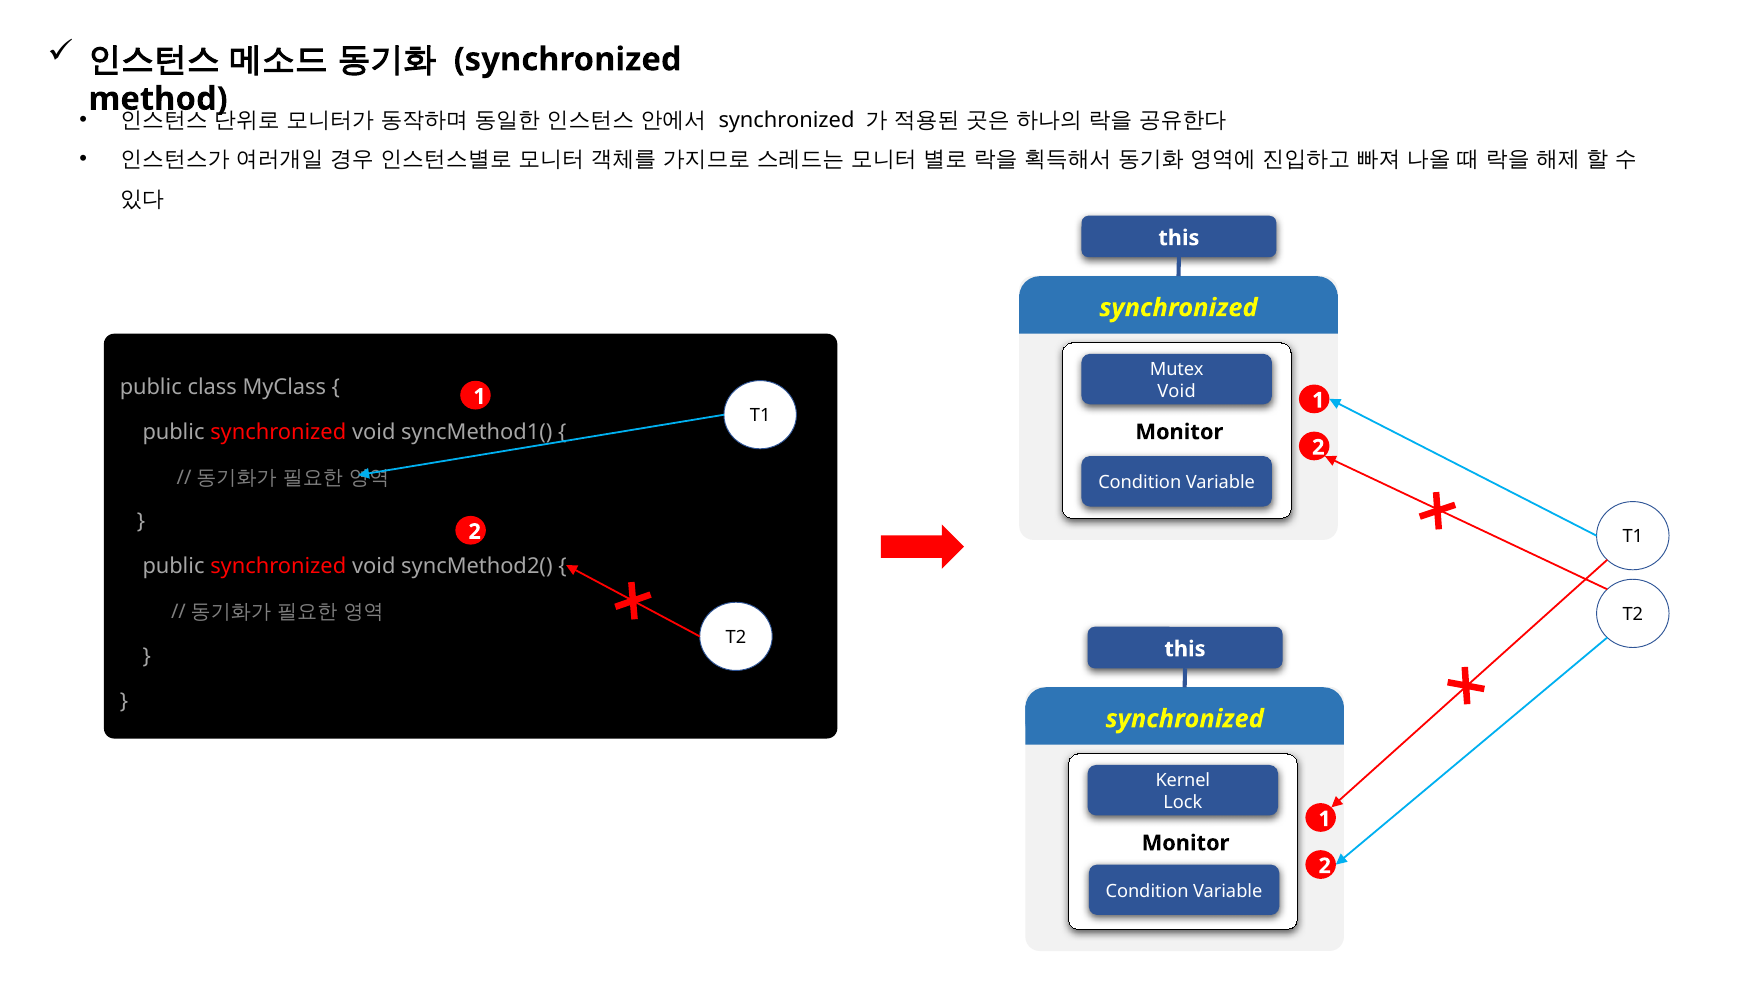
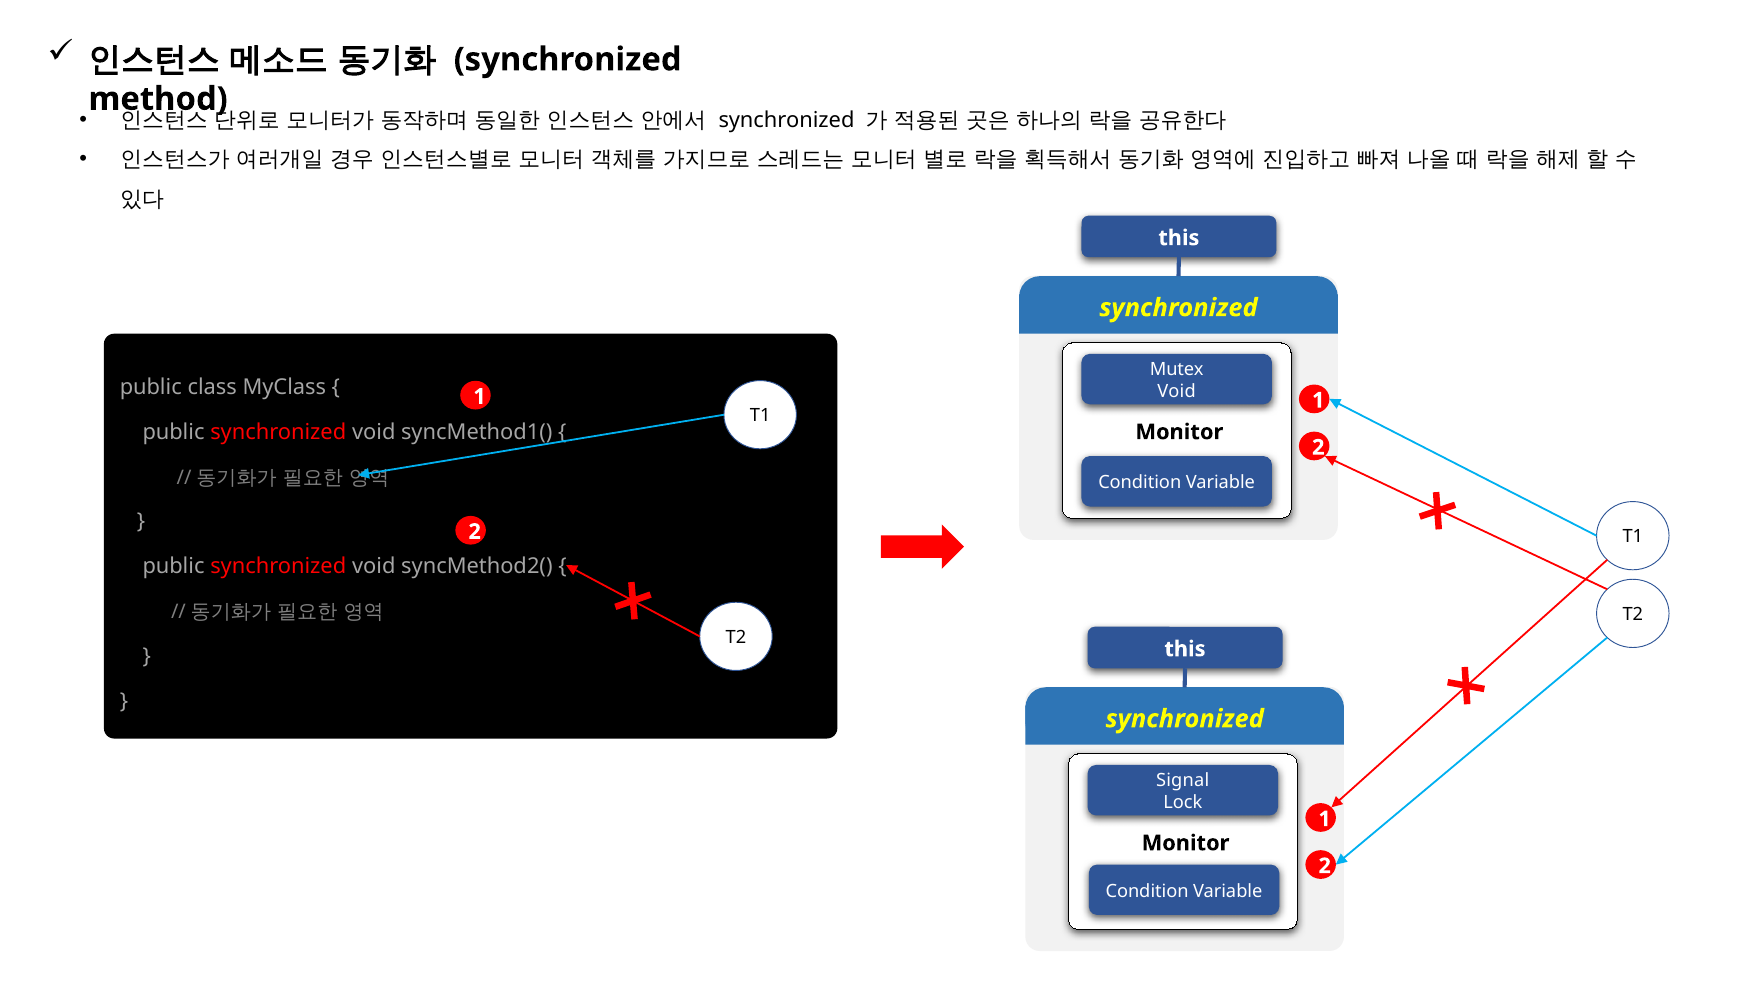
Kernel: Kernel -> Signal (1183, 780)
